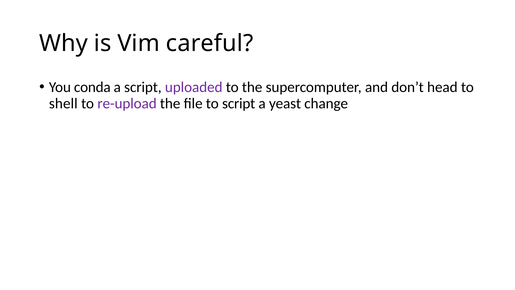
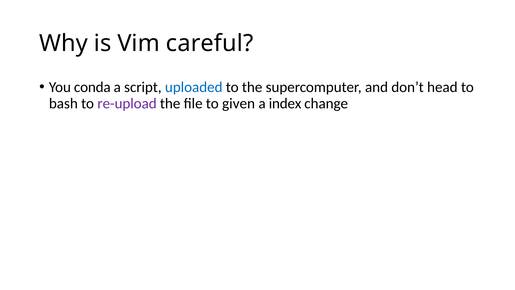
uploaded colour: purple -> blue (194, 87)
shell: shell -> bash (63, 103)
to script: script -> given (239, 103)
yeast: yeast -> index (285, 103)
